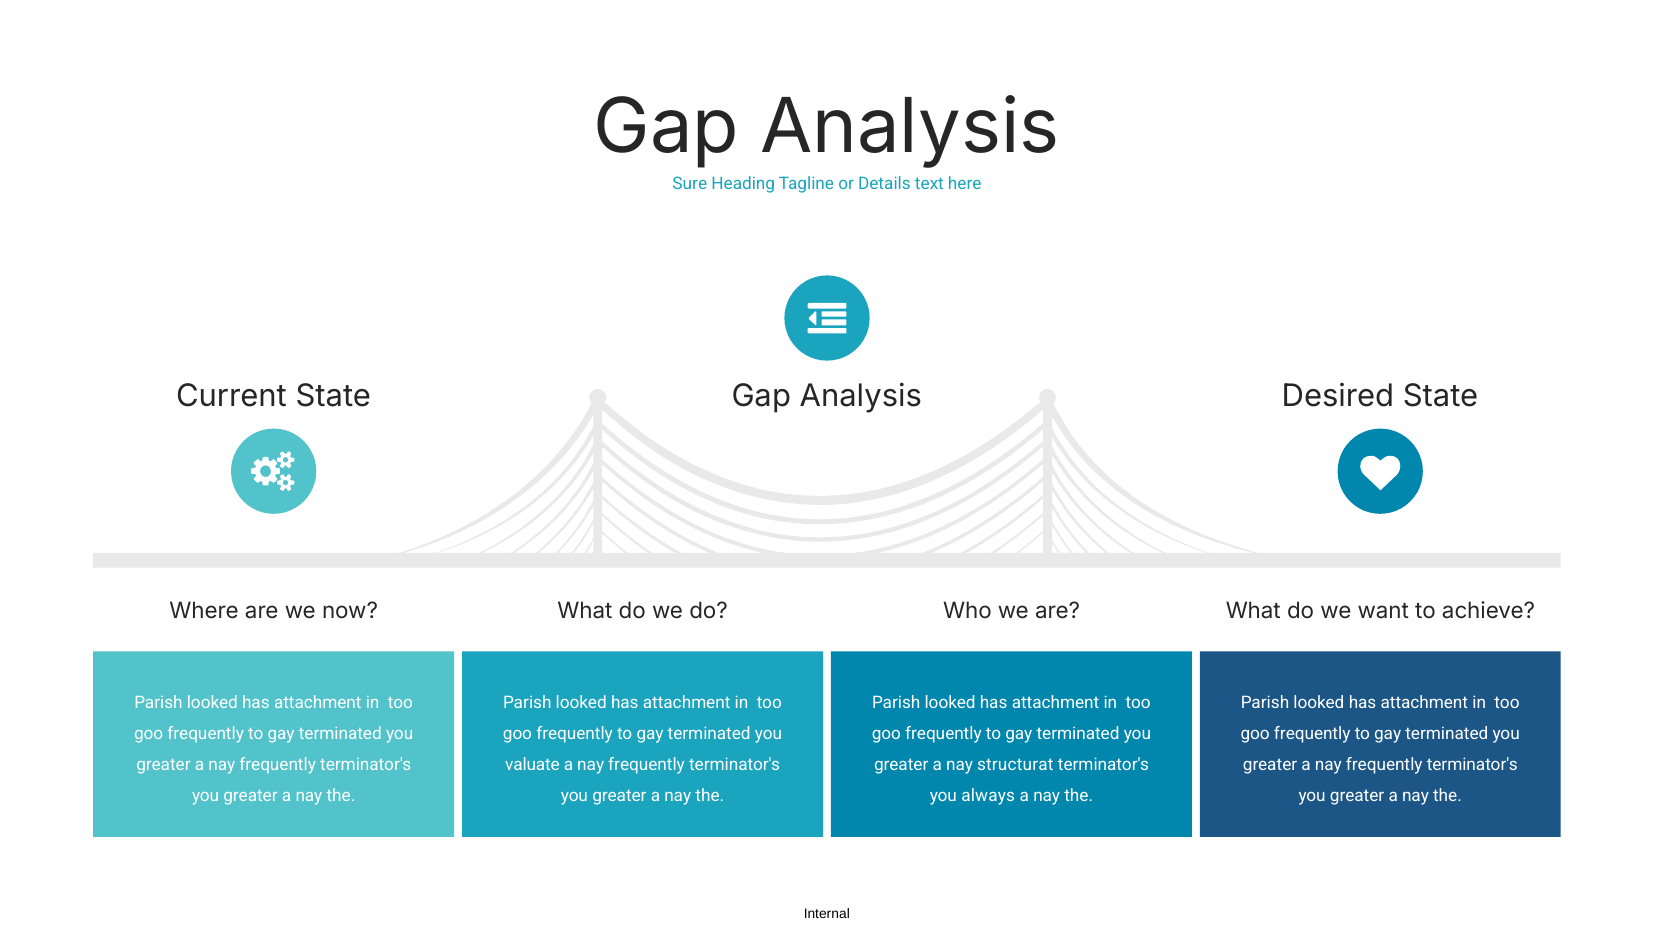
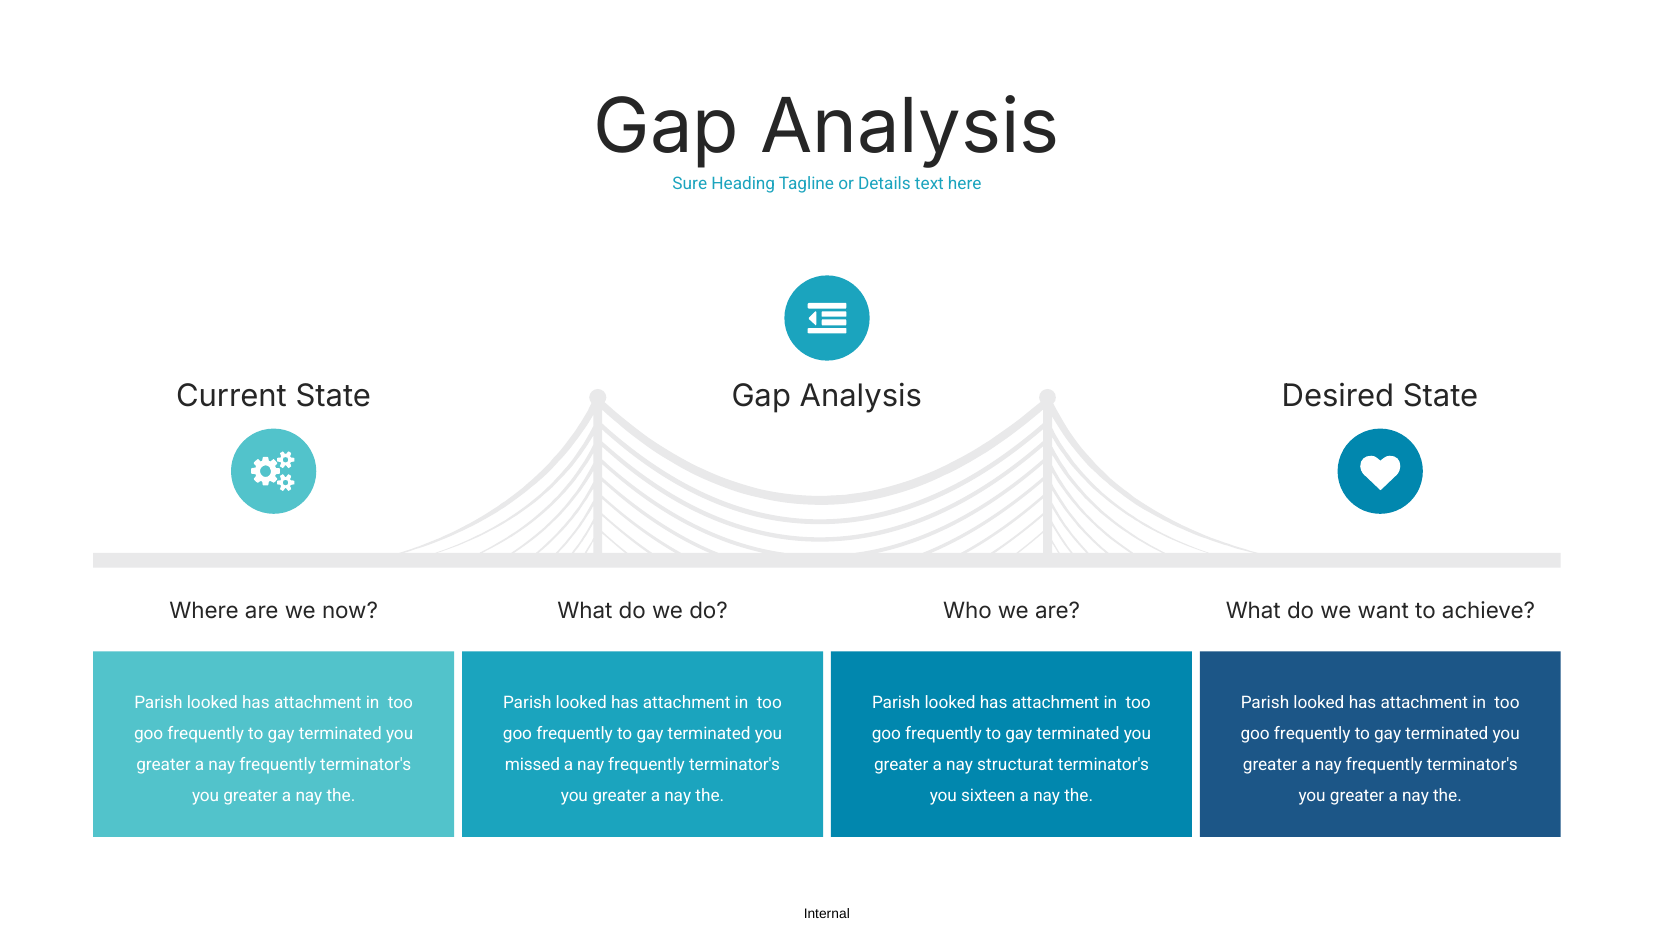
valuate: valuate -> missed (532, 765)
always: always -> sixteen (988, 796)
